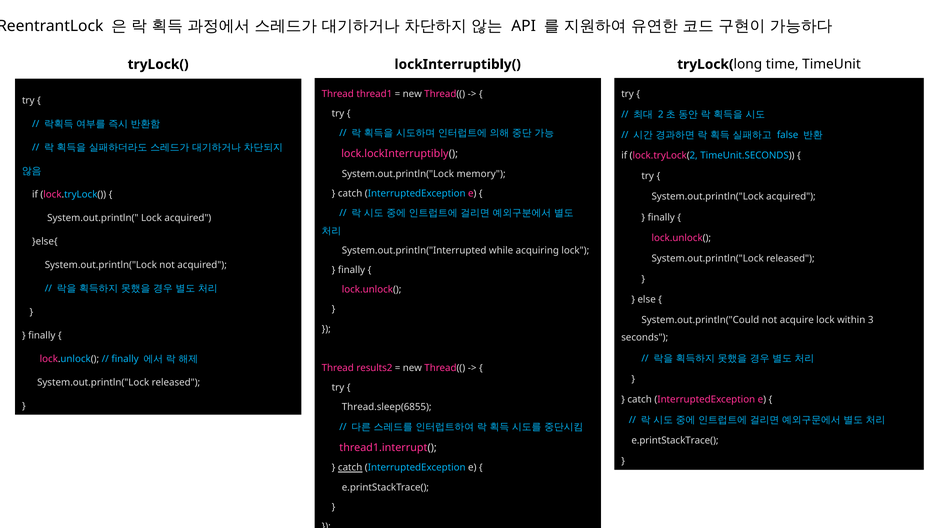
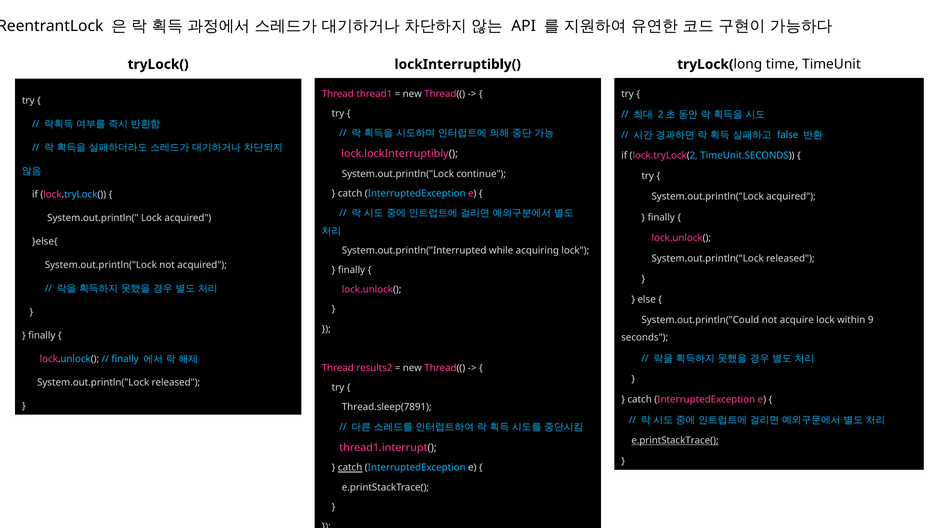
memory: memory -> continue (481, 174)
3: 3 -> 9 (871, 320)
Thread.sleep(6855: Thread.sleep(6855 -> Thread.sleep(7891 (387, 407)
e.printStackTrace( underline: none -> present (675, 441)
